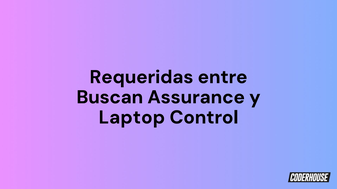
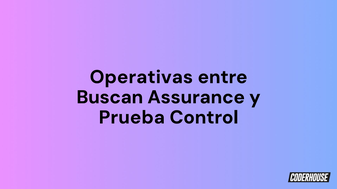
Requeridas: Requeridas -> Operativas (141, 77)
Laptop: Laptop -> Prueba (132, 118)
